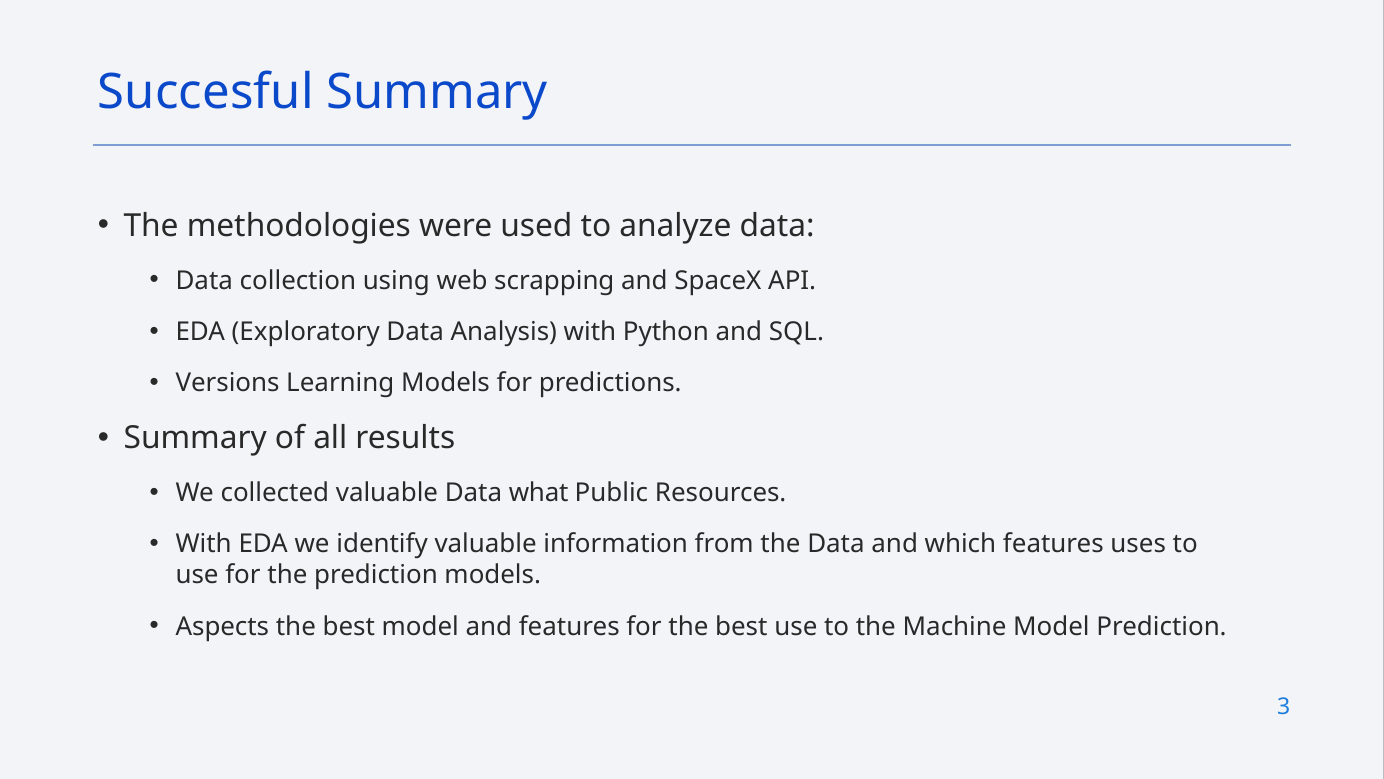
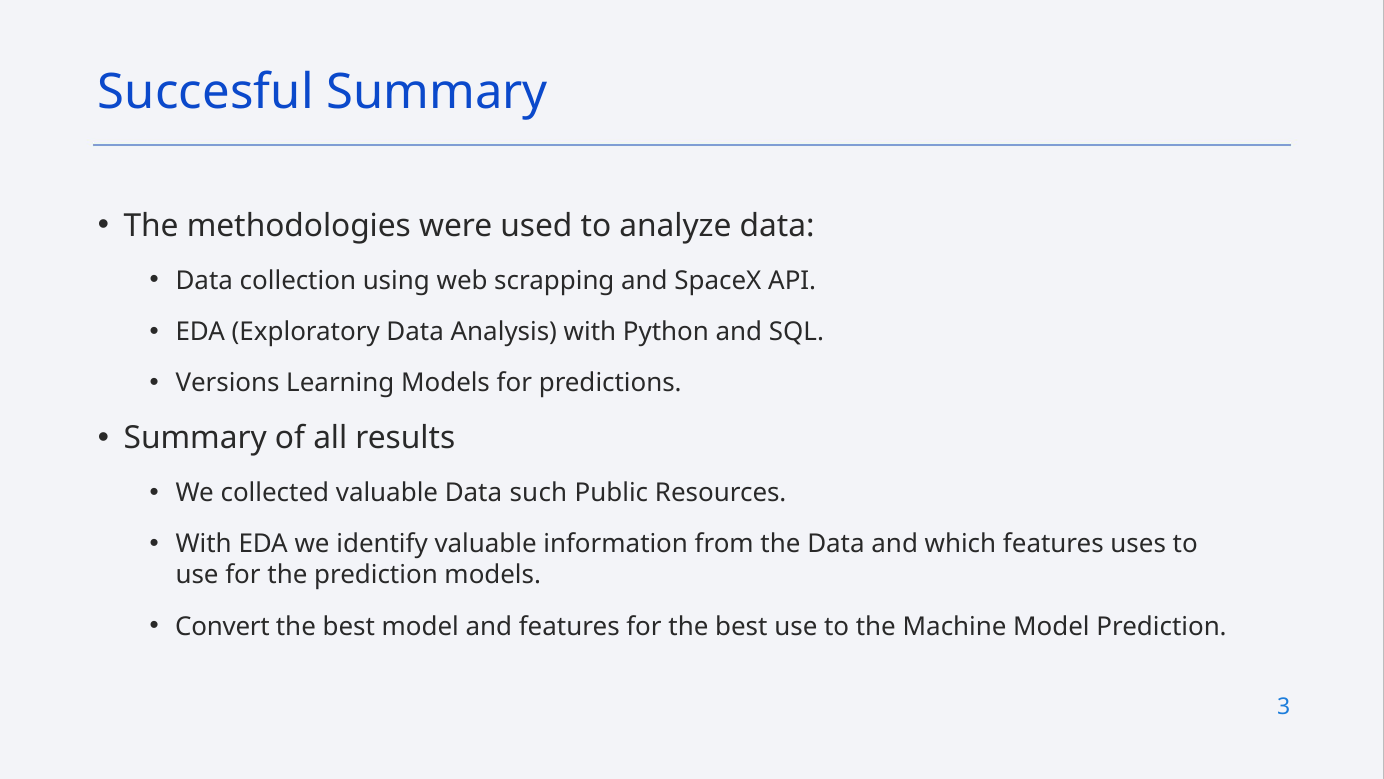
what: what -> such (538, 493)
Aspects: Aspects -> Convert (222, 626)
